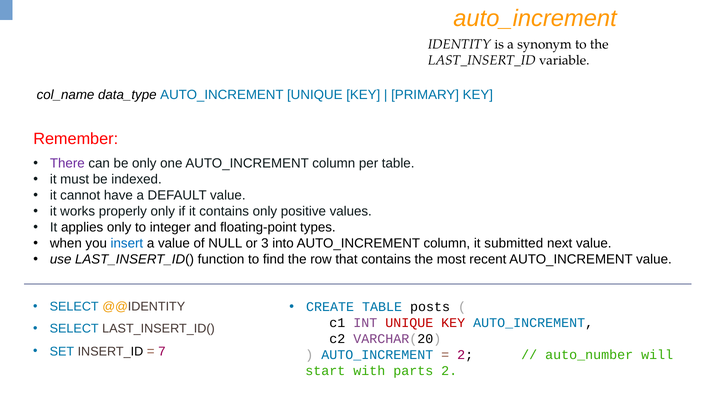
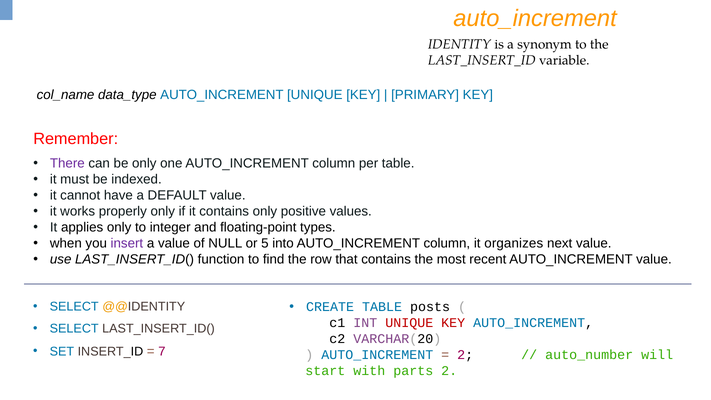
insert colour: blue -> purple (127, 243)
3: 3 -> 5 (265, 243)
submitted: submitted -> organizes (514, 243)
